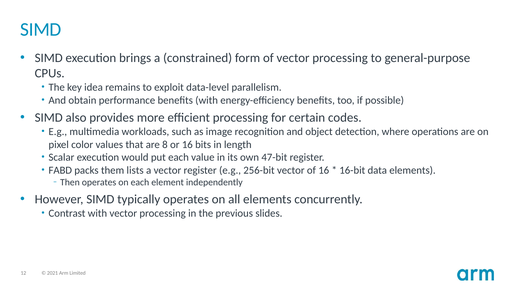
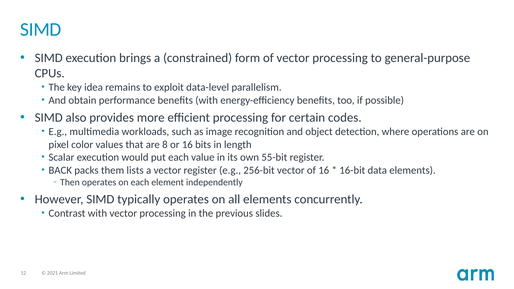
47-bit: 47-bit -> 55-bit (274, 157)
FABD: FABD -> BACK (60, 170)
